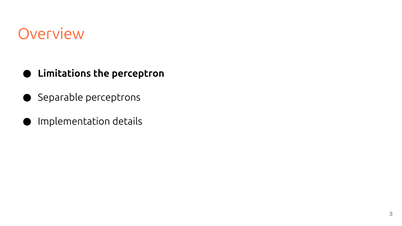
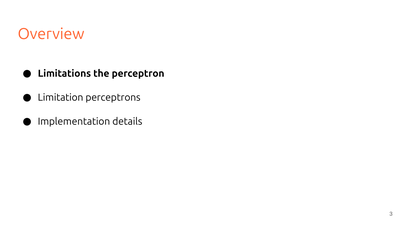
Separable: Separable -> Limitation (61, 98)
